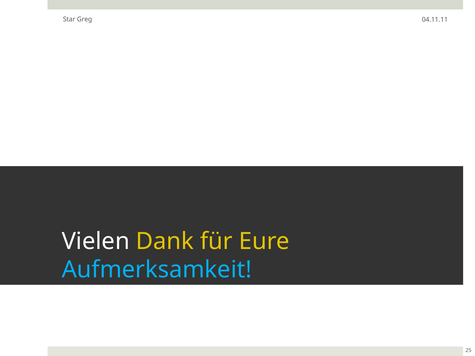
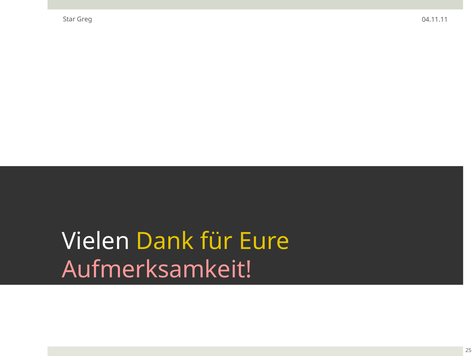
Aufmerksamkeit colour: light blue -> pink (157, 270)
